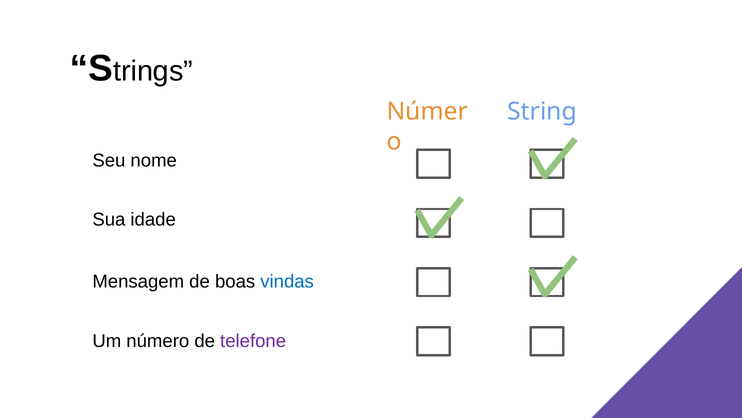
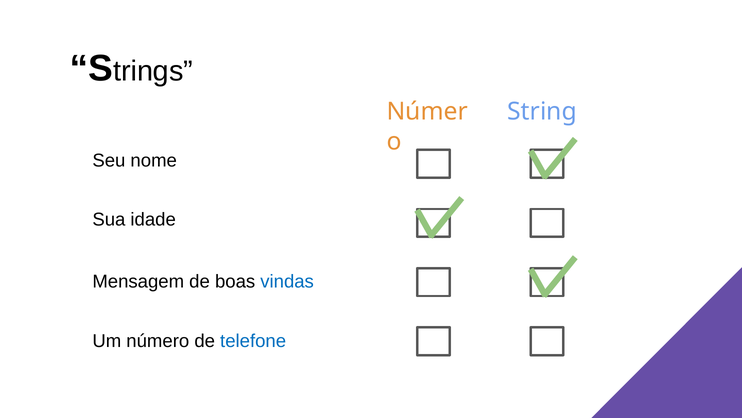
telefone colour: purple -> blue (253, 340)
